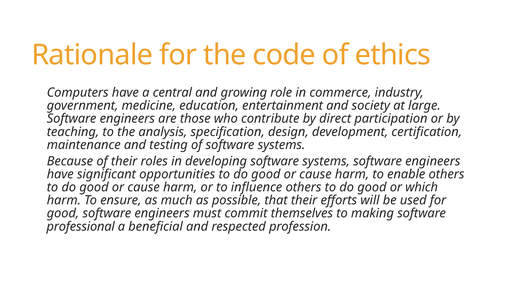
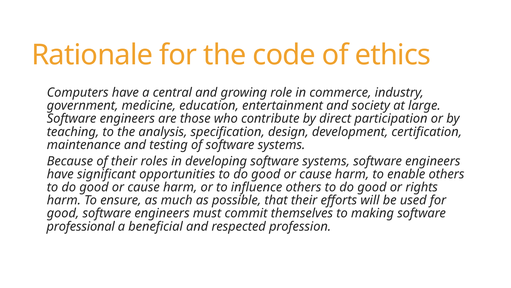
which: which -> rights (422, 187)
